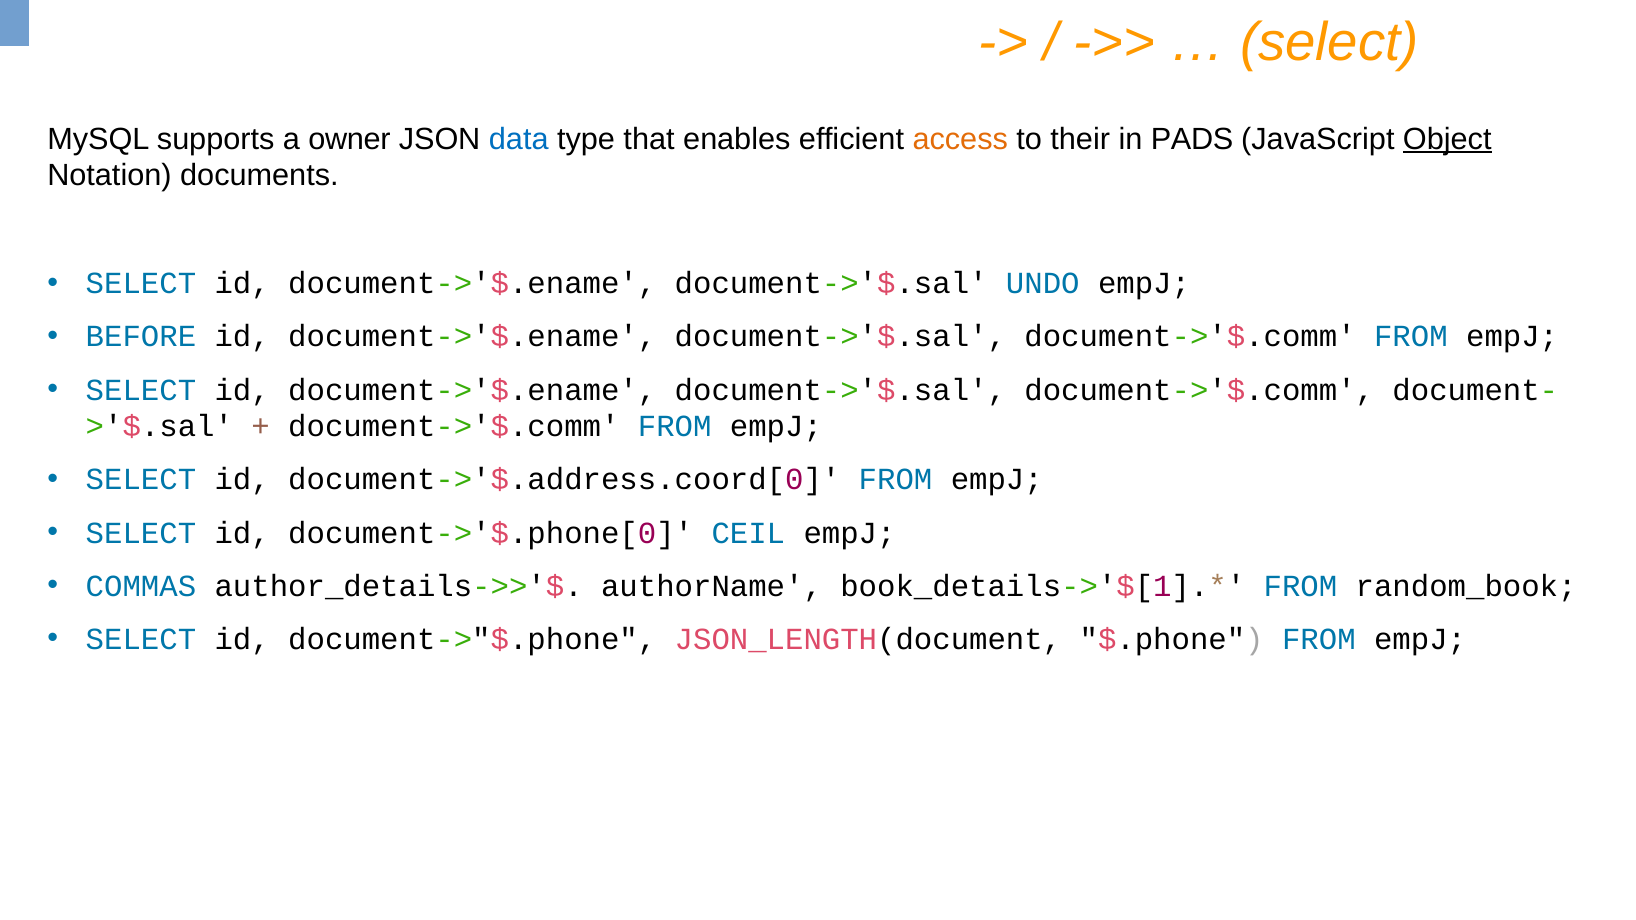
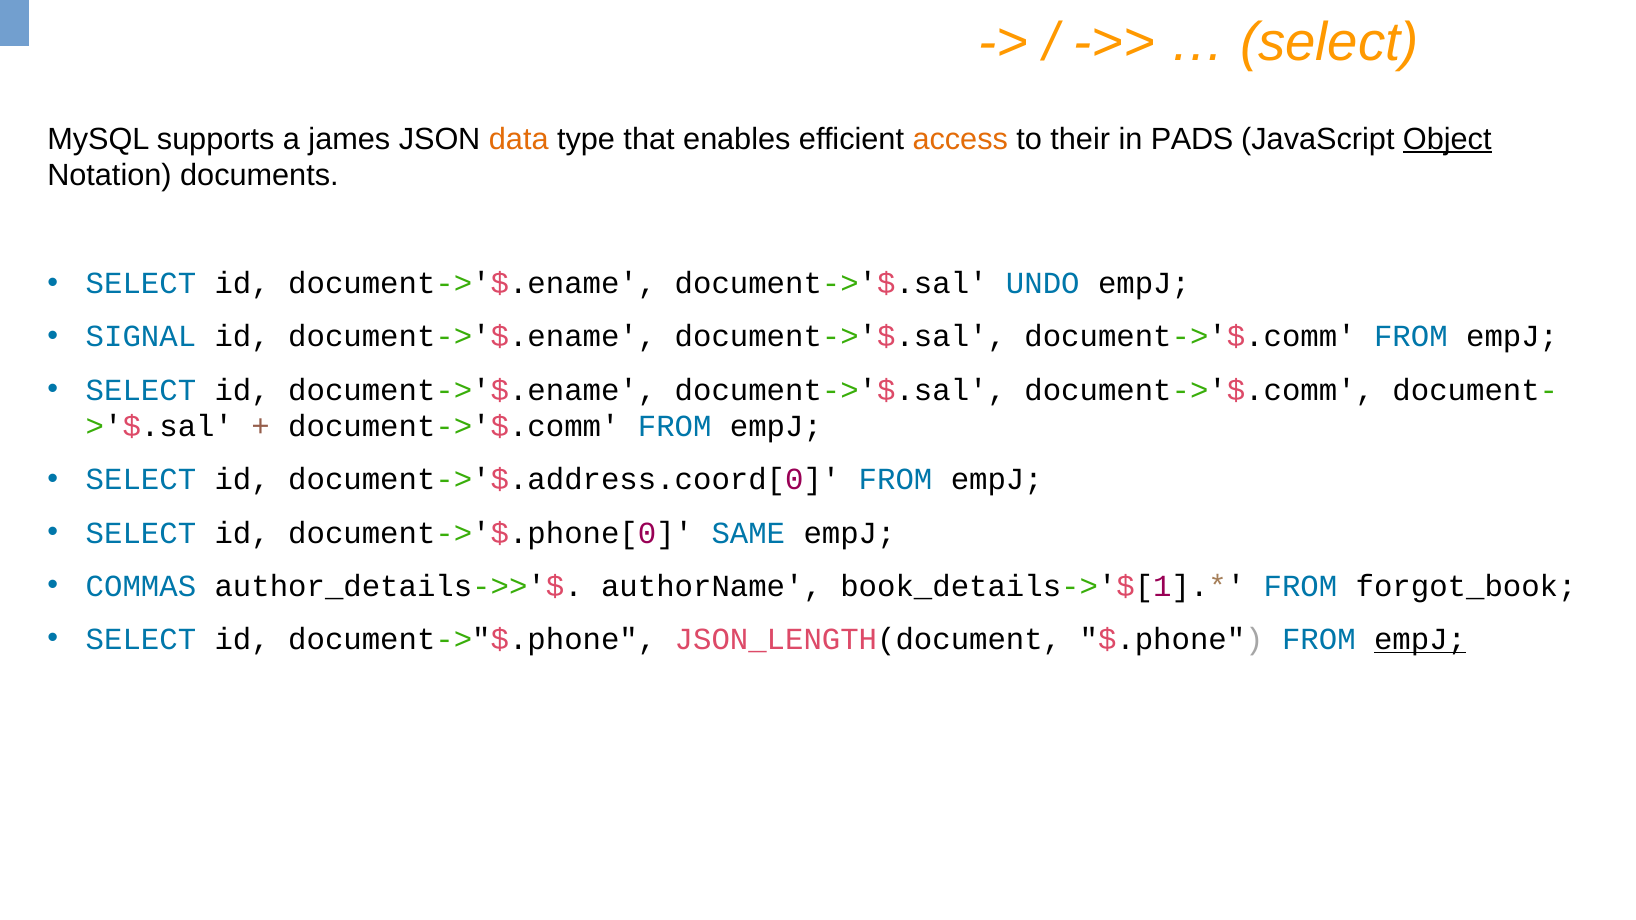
owner: owner -> james (349, 139)
data colour: blue -> orange (519, 139)
BEFORE: BEFORE -> SIGNAL (141, 337)
CEIL: CEIL -> SAME (748, 533)
random_book: random_book -> forgot_book (1466, 586)
empJ underline: none -> present (1420, 639)
